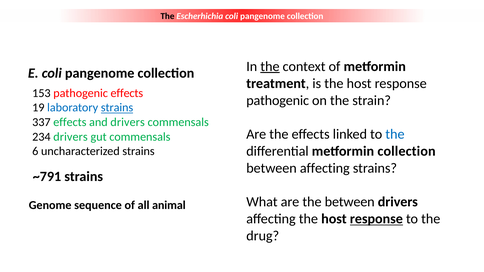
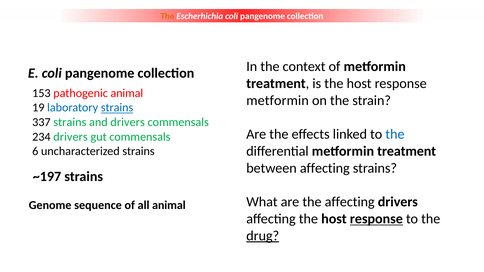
The colour: black -> orange (167, 16)
the underline: present -> none (270, 67)
pathogenic effects: effects -> animal (127, 93)
pathogenic: pathogenic -> metformin (278, 100)
337 effects: effects -> strains (70, 122)
differential metformin collection: collection -> treatment (407, 151)
~791: ~791 -> ~197 (47, 177)
the between: between -> affecting (350, 202)
drug underline: none -> present (263, 236)
